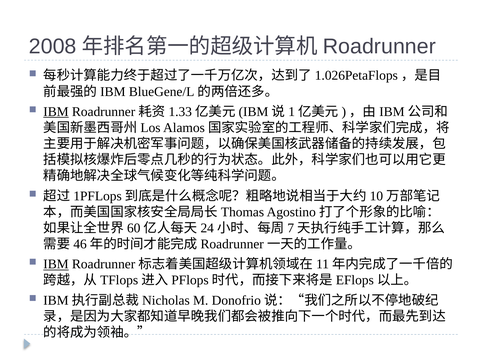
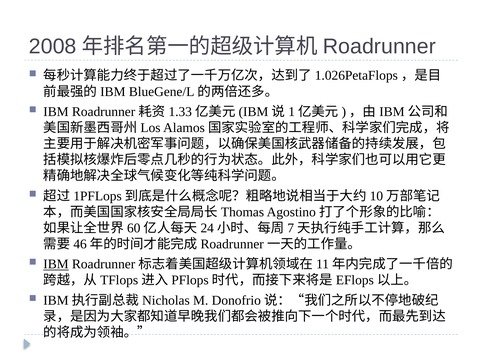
IBM underline: present -> none (56, 112)
